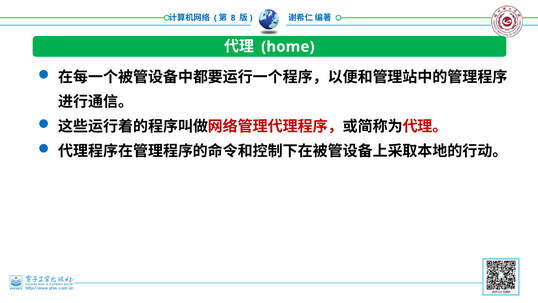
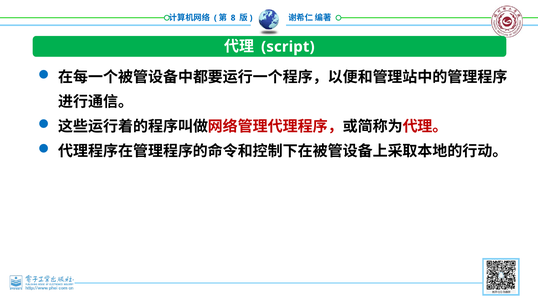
home: home -> script (288, 47)
